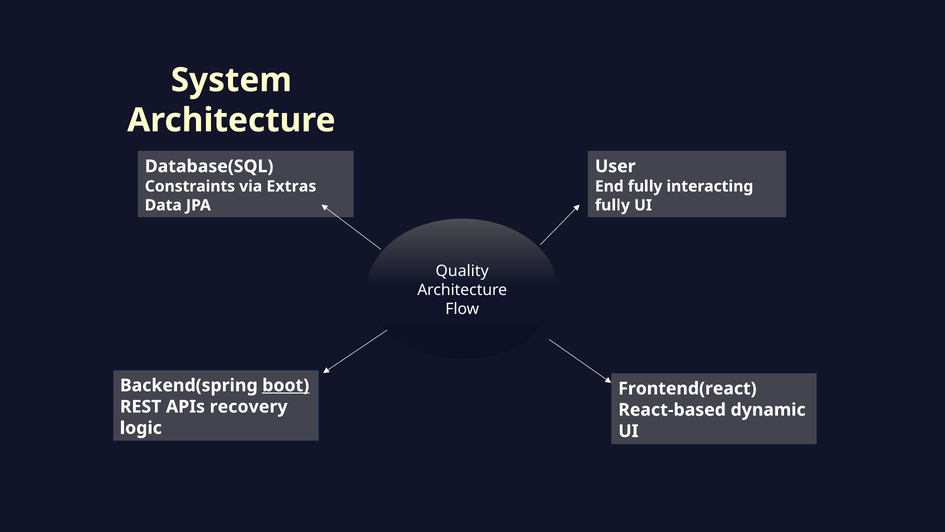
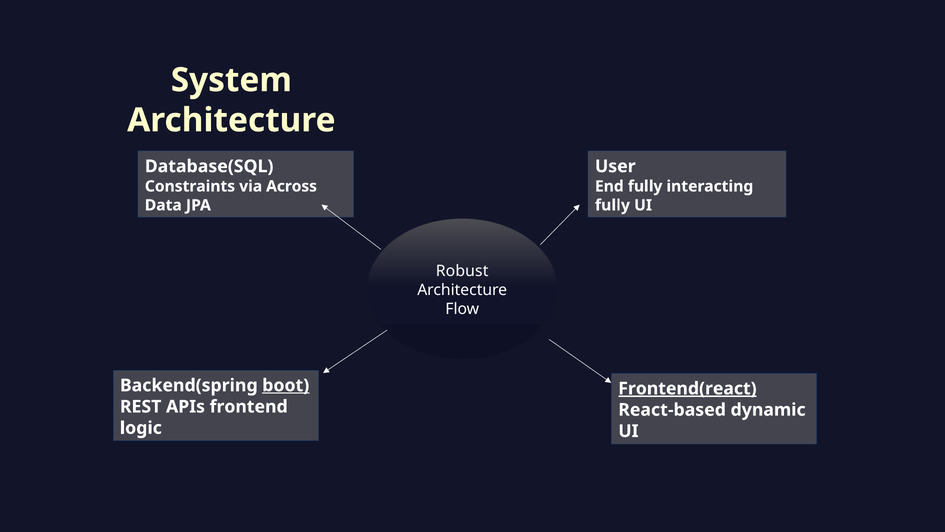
Extras: Extras -> Across (292, 186)
Quality: Quality -> Robust (462, 271)
Frontend(react underline: none -> present (687, 388)
recovery: recovery -> frontend (249, 406)
